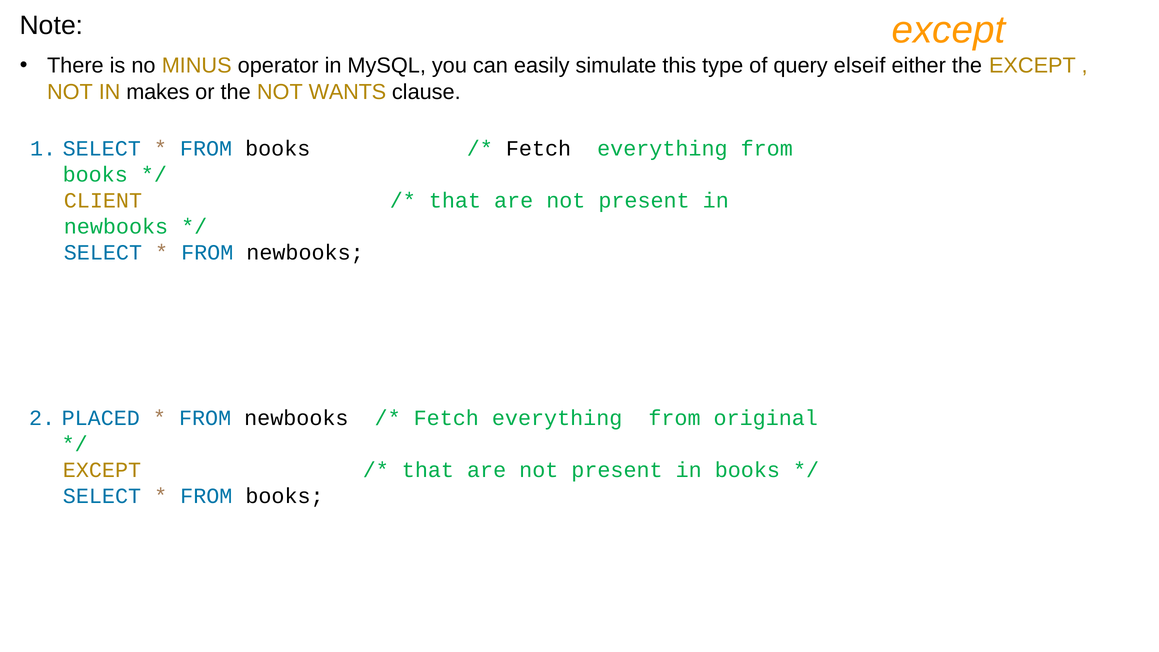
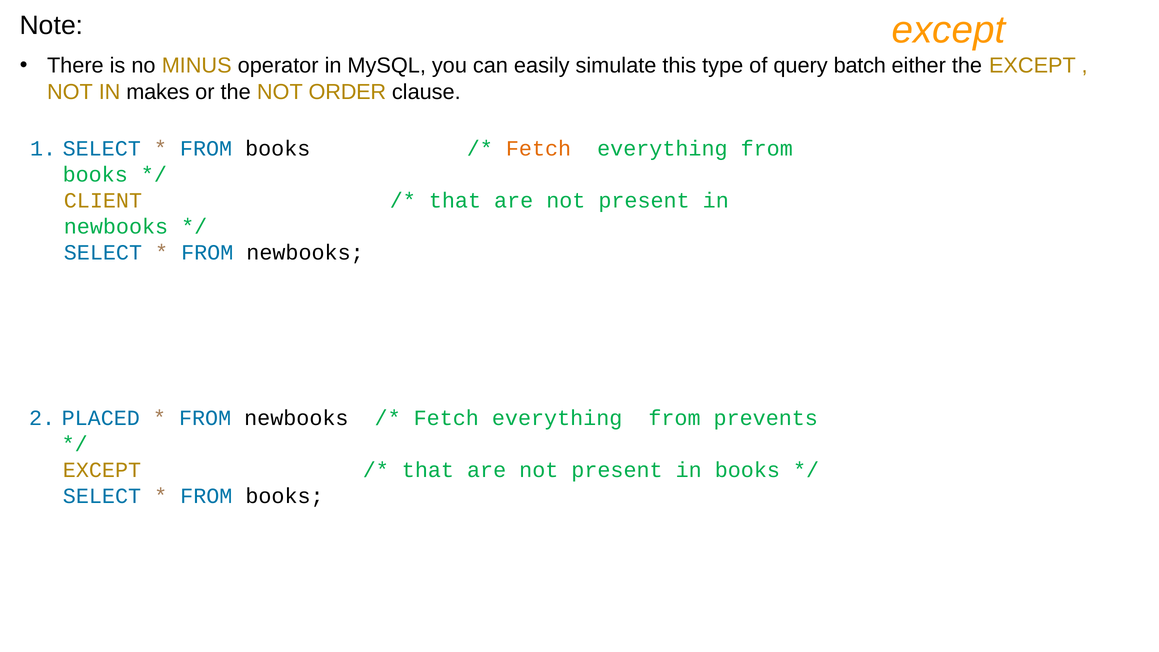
elseif: elseif -> batch (860, 66)
WANTS: WANTS -> ORDER (347, 92)
Fetch colour: black -> orange (539, 148)
original: original -> prevents (766, 418)
